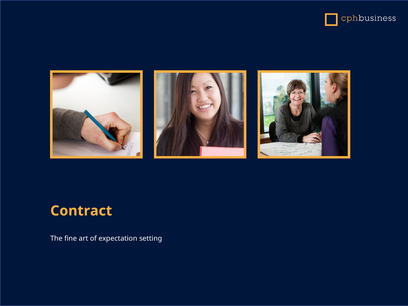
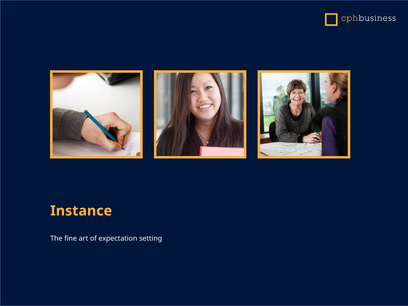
Contract: Contract -> Instance (81, 211)
